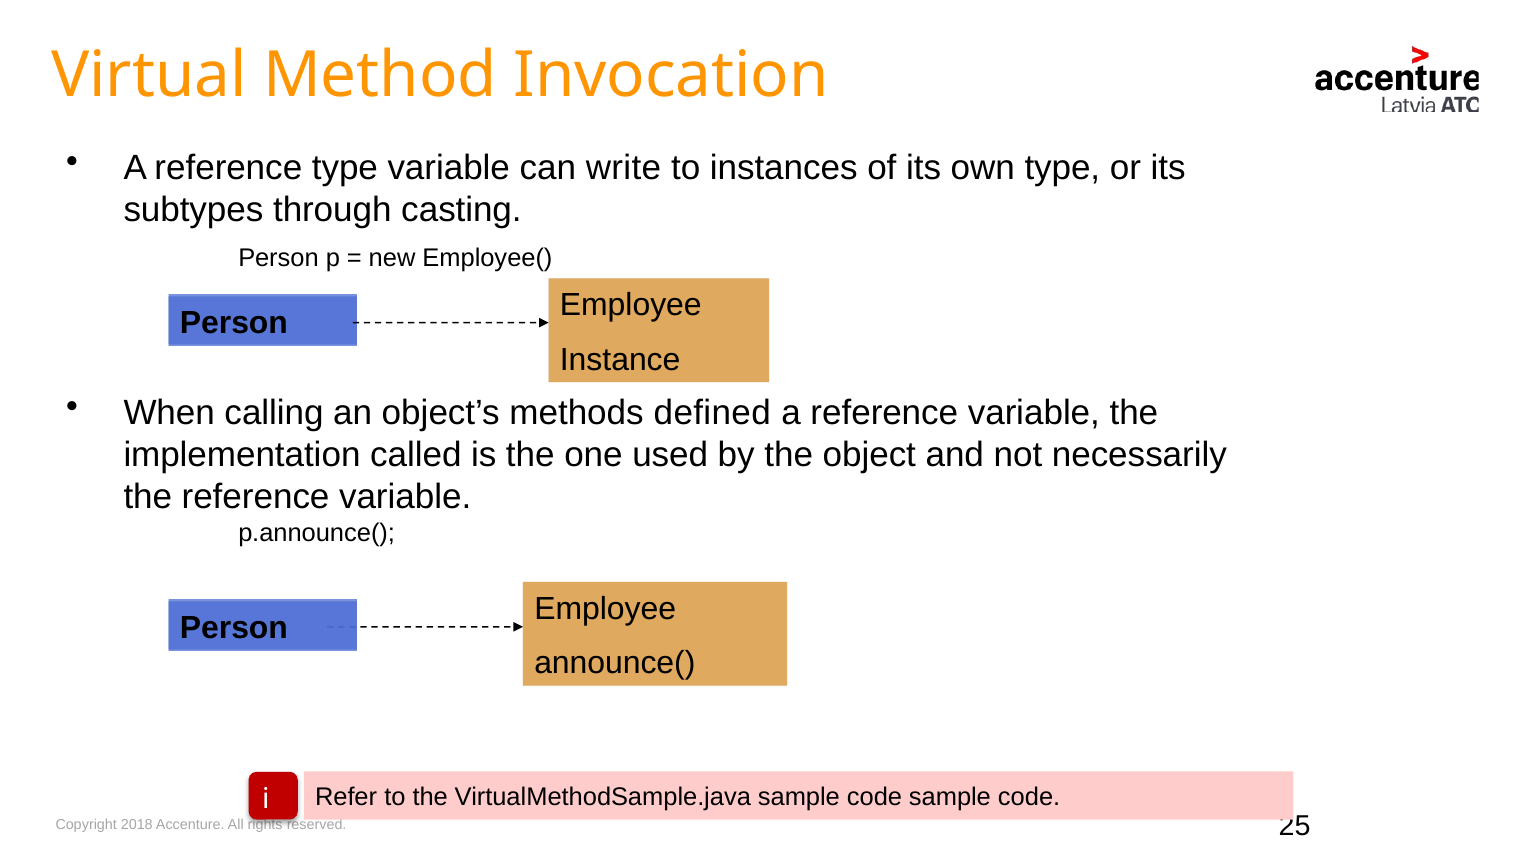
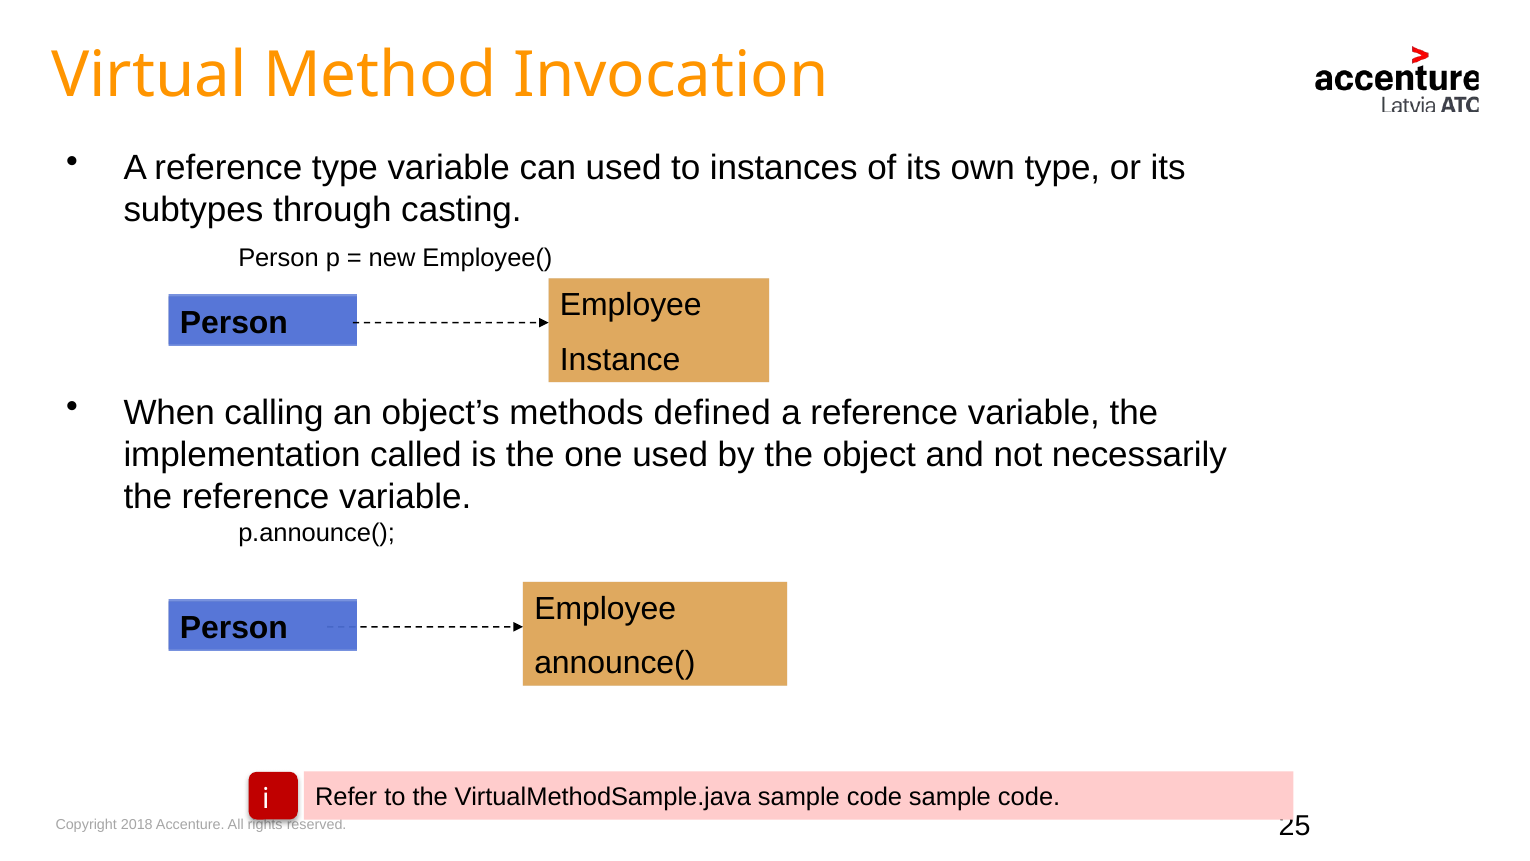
can write: write -> used (624, 168)
